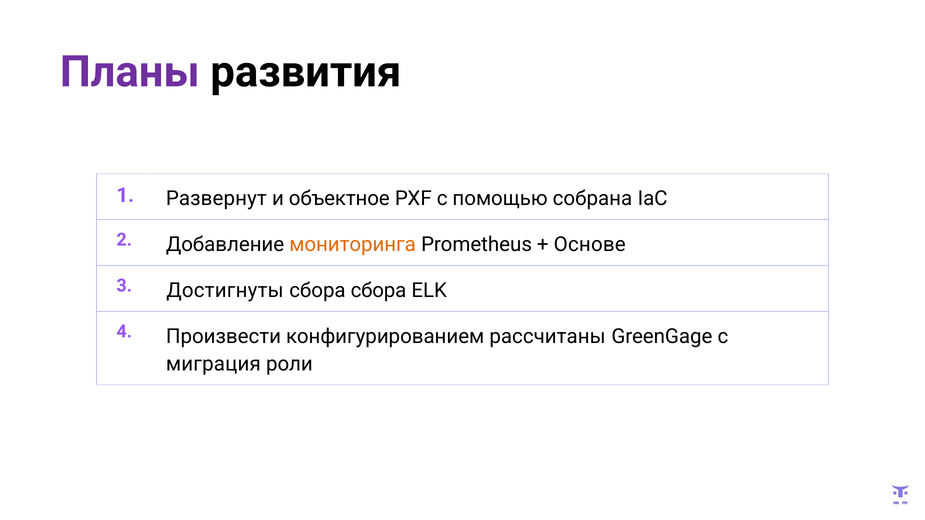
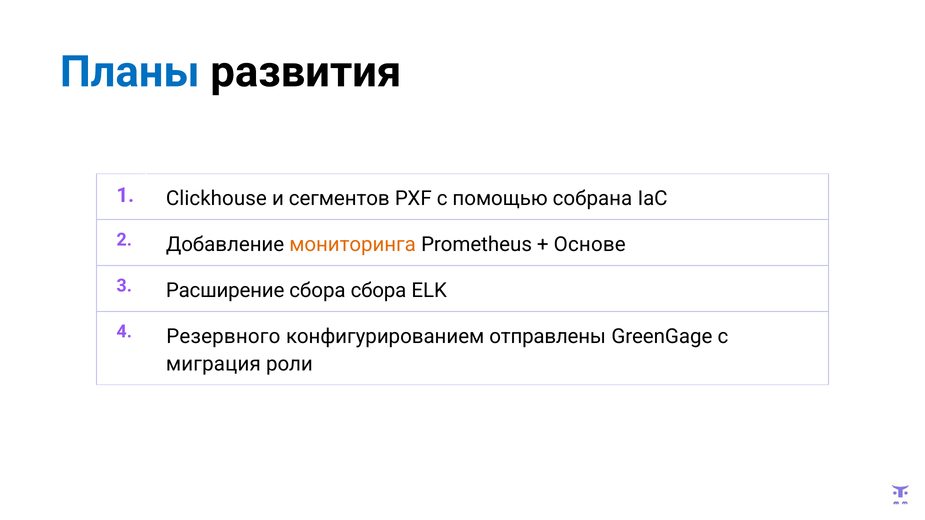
Планы colour: purple -> blue (130, 72)
Развернут: Развернут -> Clickhouse (216, 199)
объектное: объектное -> сегментов (339, 199)
Достигнуты: Достигнуты -> Расширение (225, 291)
Произвести: Произвести -> Резервного (223, 337)
рассчитаны: рассчитаны -> отправлены (548, 337)
